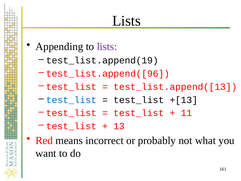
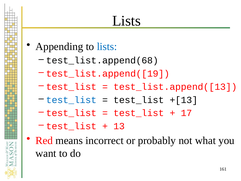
lists colour: purple -> blue (107, 47)
test_list.append(19: test_list.append(19 -> test_list.append(68 (102, 60)
test_list.append([96: test_list.append([96 -> test_list.append([19 (108, 74)
11: 11 -> 17 (186, 113)
